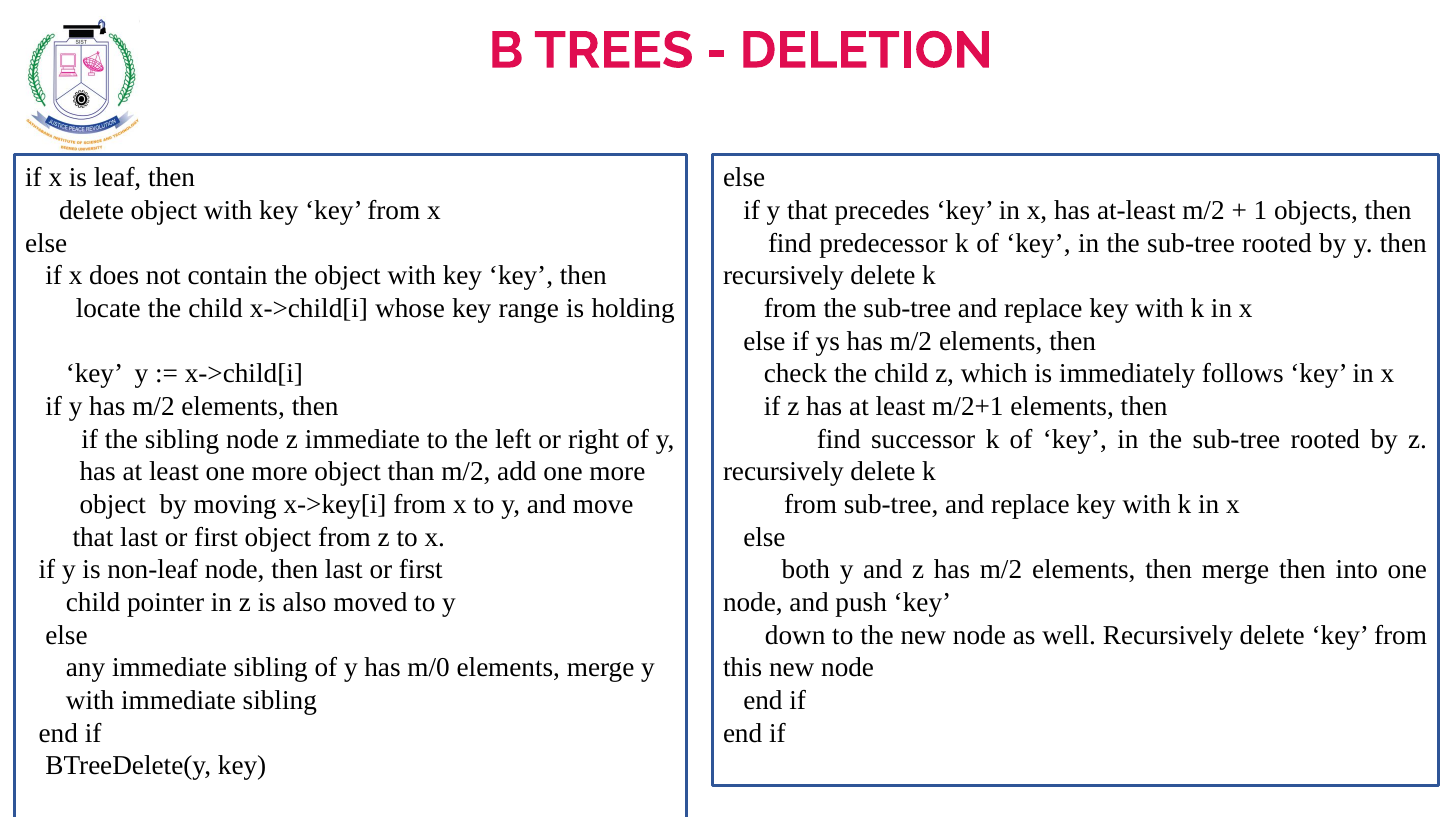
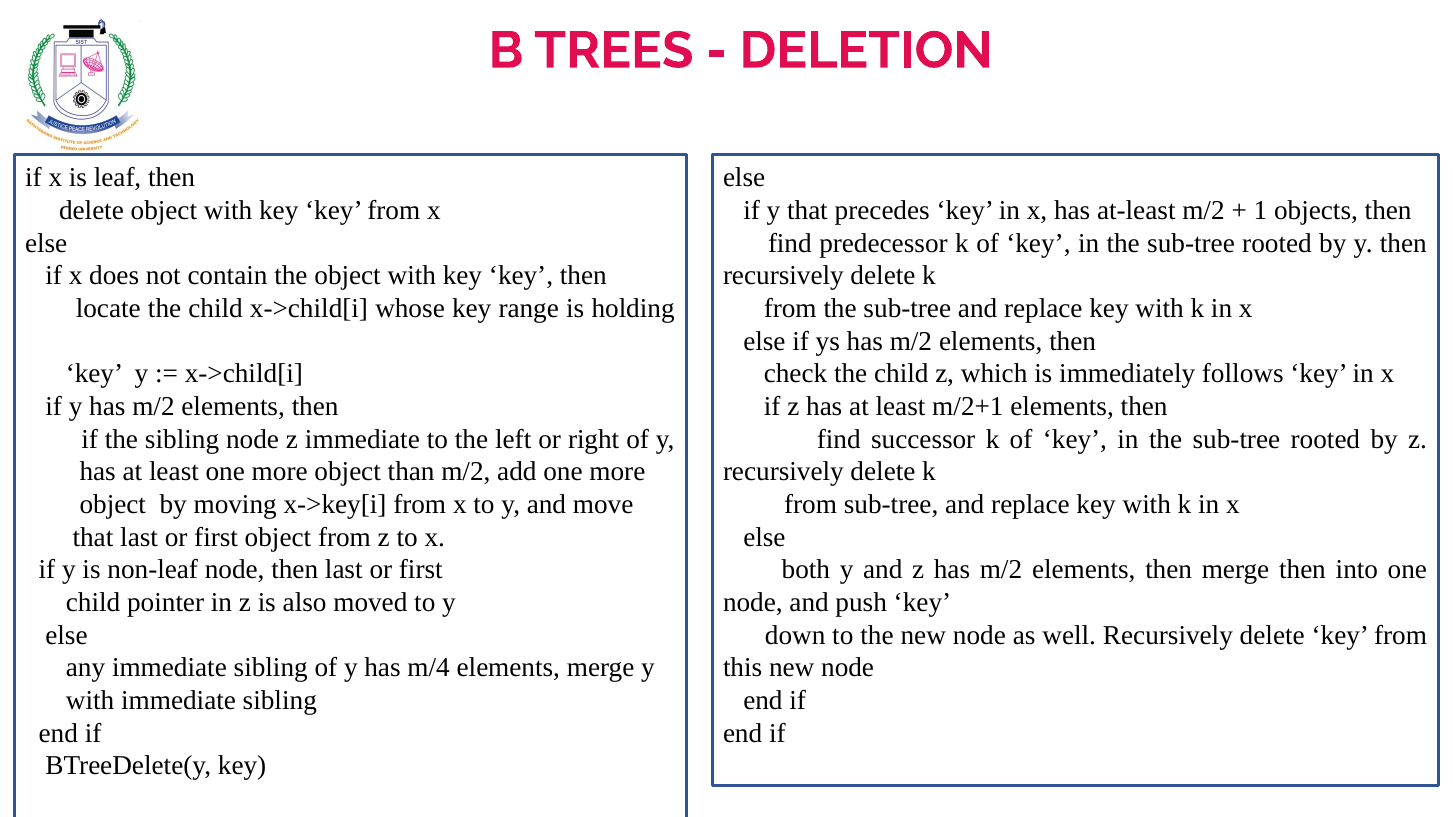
m/0: m/0 -> m/4 (429, 668)
